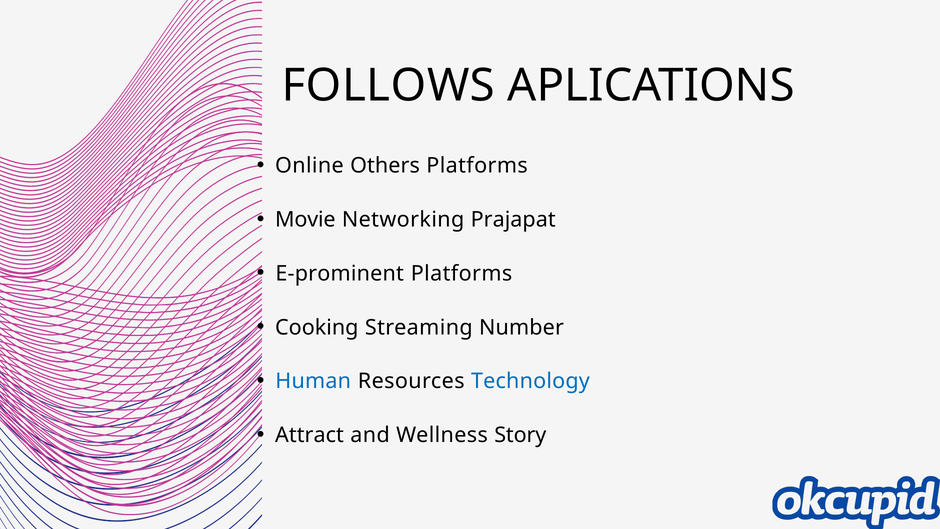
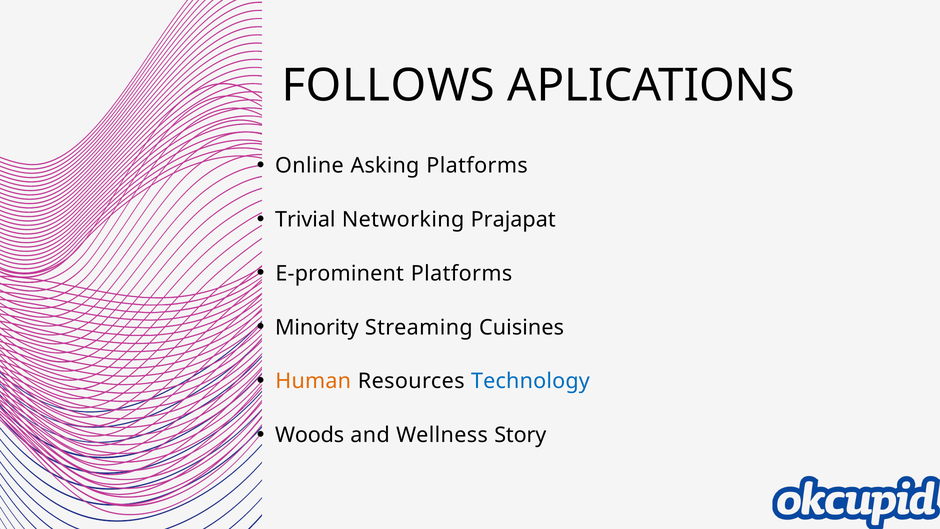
Others: Others -> Asking (385, 166)
Movie: Movie -> Trivial (305, 220)
Cooking: Cooking -> Minority (317, 327)
Number: Number -> Cuisines (522, 327)
Human colour: blue -> orange (313, 381)
Attract: Attract -> Woods (310, 435)
